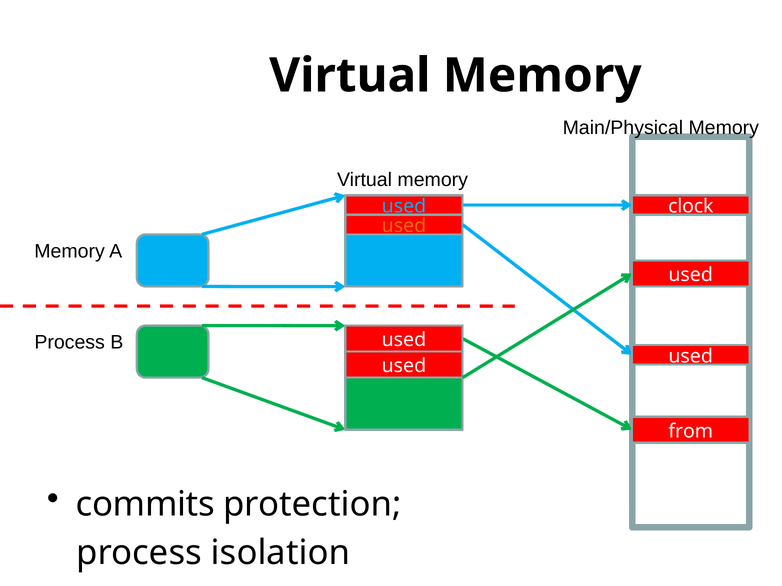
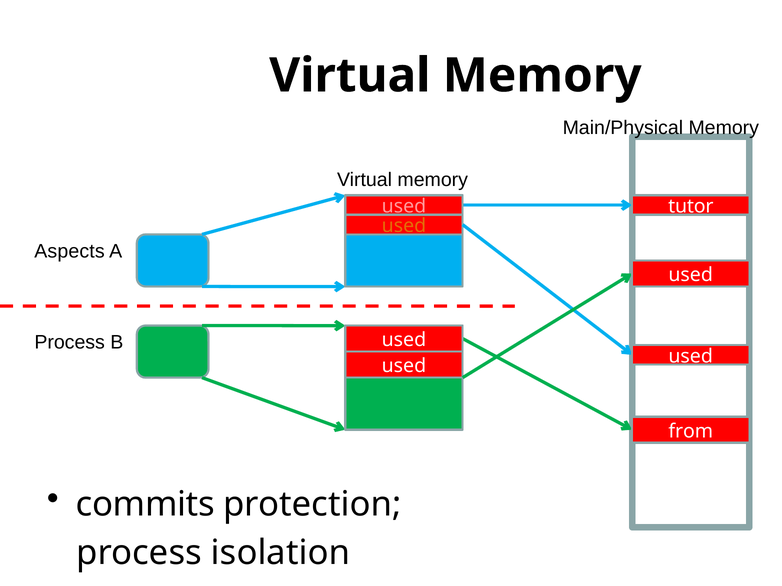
used colour: light blue -> pink (404, 207)
clock: clock -> tutor (691, 207)
Memory: Memory -> Aspects (69, 252)
